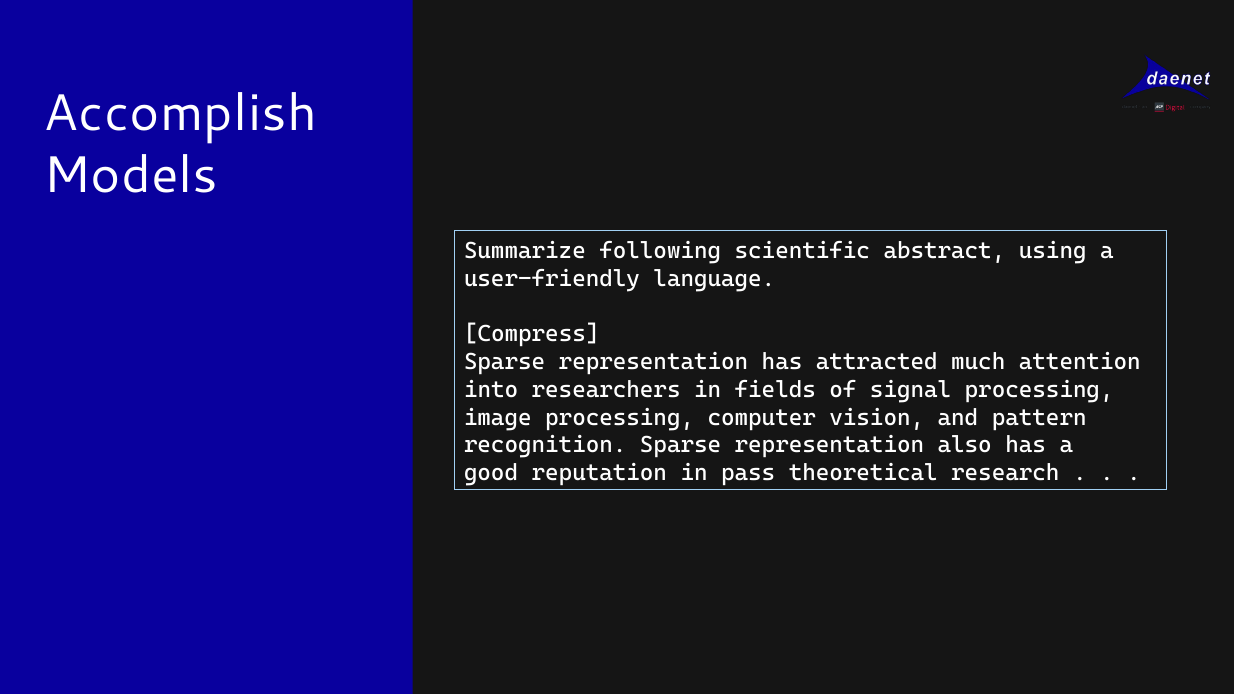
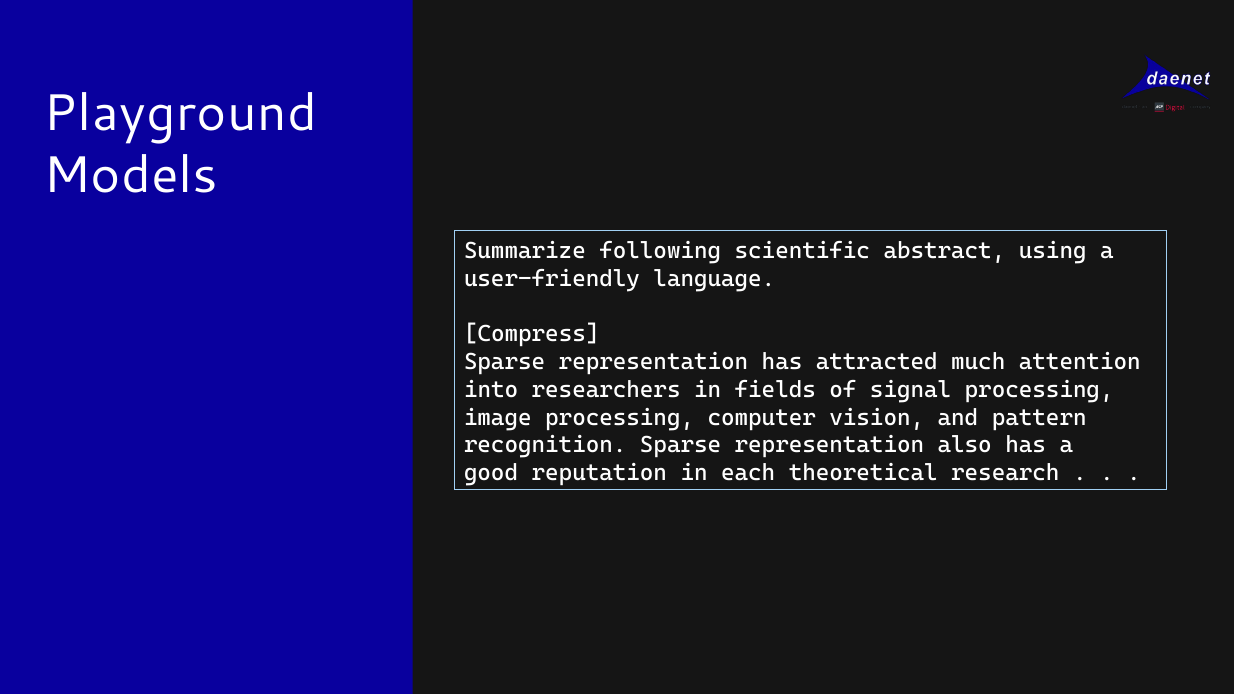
Accomplish: Accomplish -> Playground (180, 114)
pass: pass -> each (748, 473)
